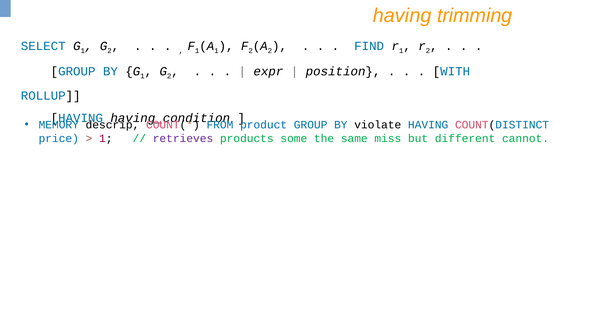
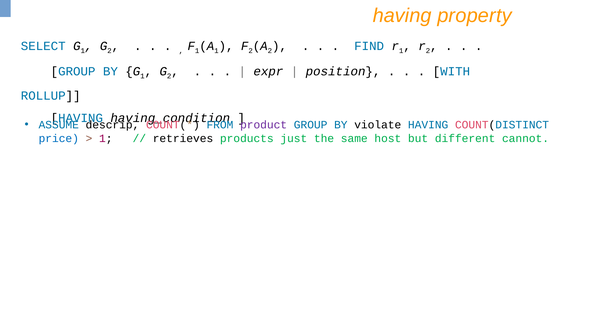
trimming: trimming -> property (475, 16)
MEMORY: MEMORY -> ASSUME (59, 125)
product colour: blue -> purple (264, 125)
retrieves colour: purple -> black (183, 138)
some: some -> just (294, 138)
miss: miss -> host (388, 138)
